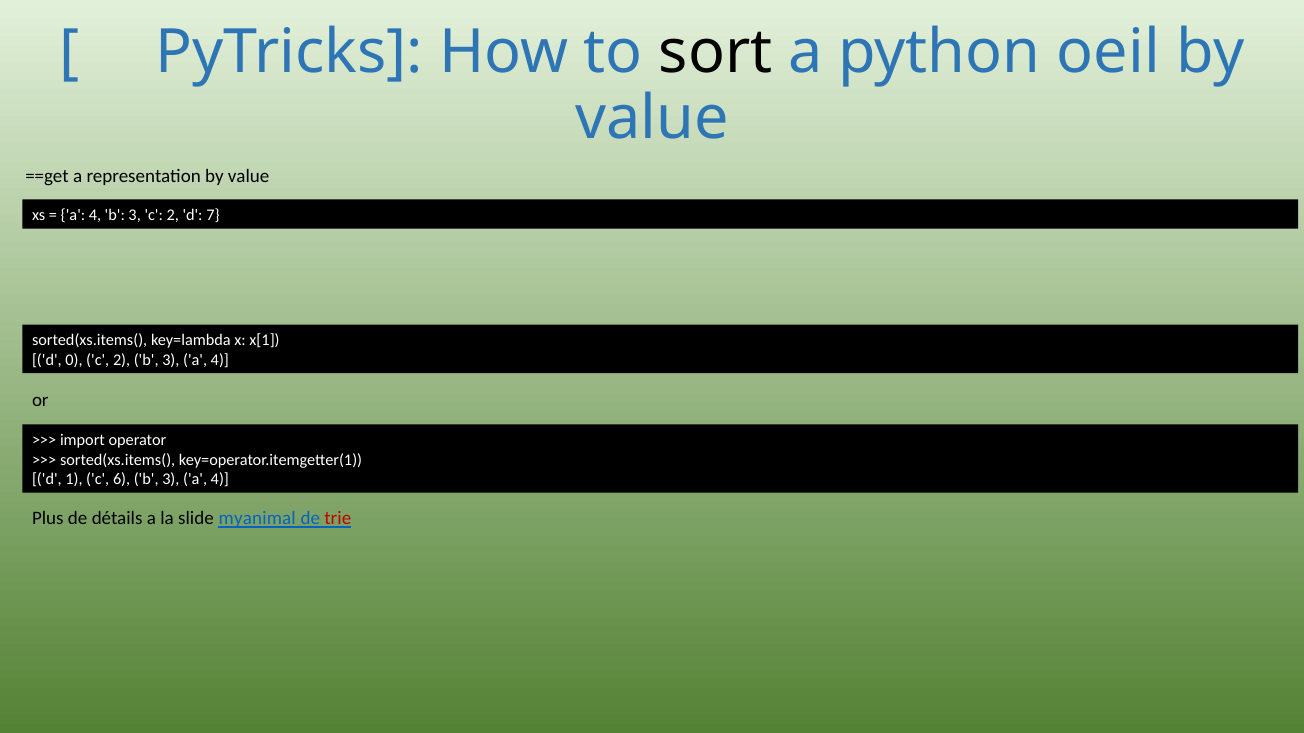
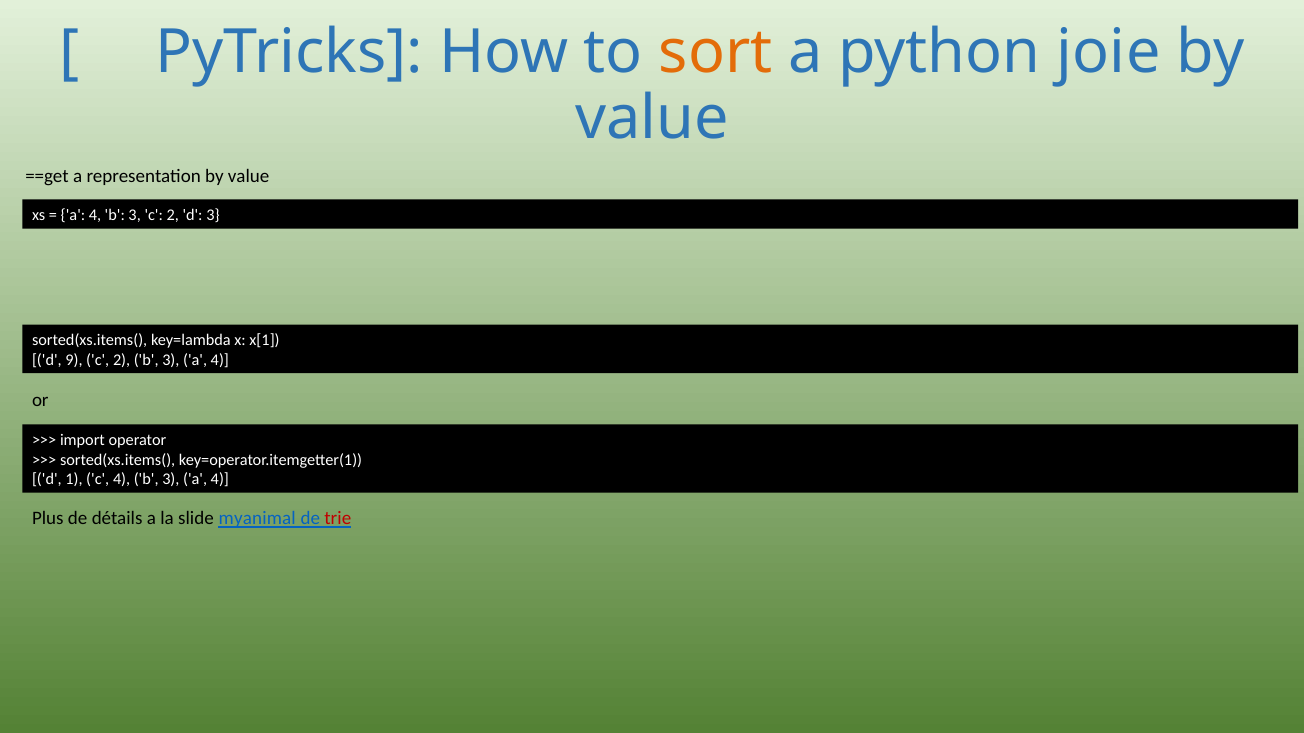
sort colour: black -> orange (716, 52)
oeil: oeil -> joie (1108, 52)
d 7: 7 -> 3 (213, 215)
0: 0 -> 9 (74, 360)
c 6: 6 -> 4 (122, 480)
